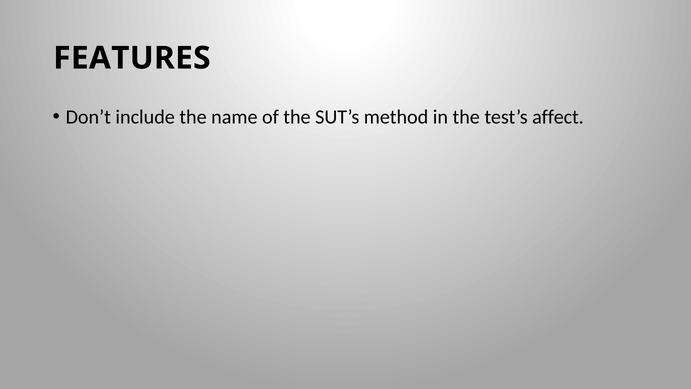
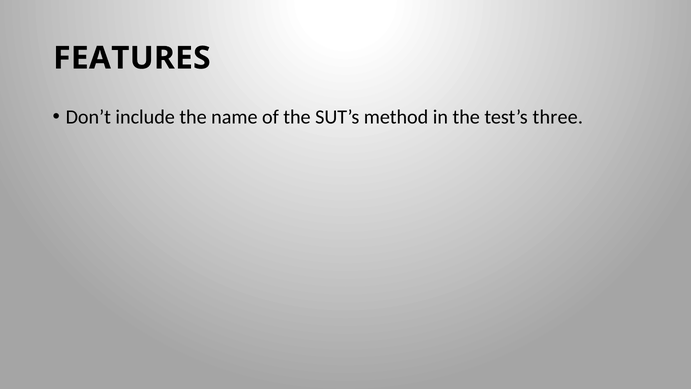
affect: affect -> three (558, 117)
